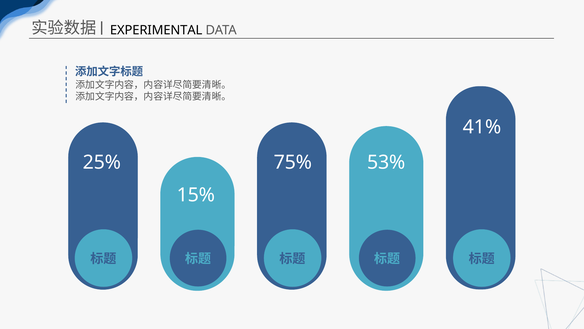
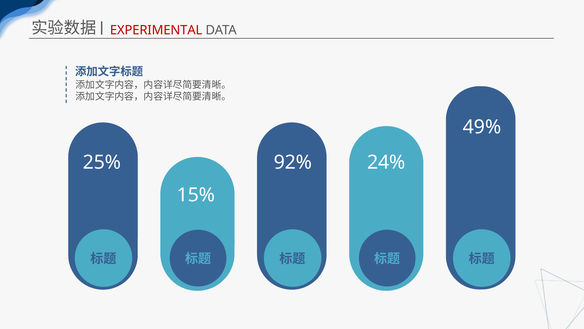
EXPERIMENTAL colour: black -> red (156, 30)
41%: 41% -> 49% (482, 127)
75%: 75% -> 92% (293, 162)
53%: 53% -> 24% (386, 162)
